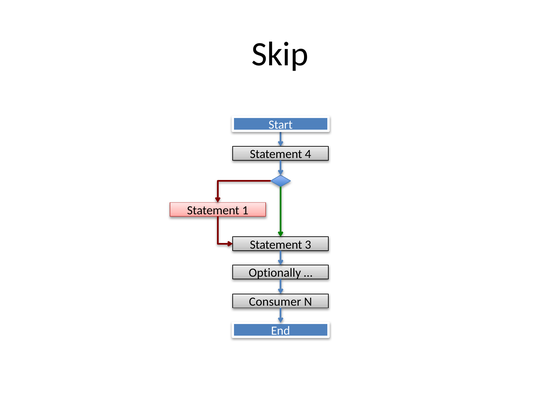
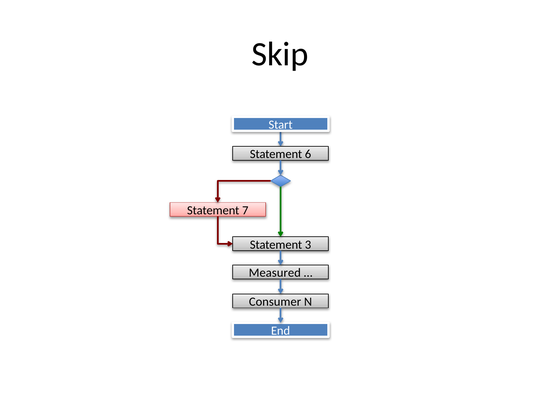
4: 4 -> 6 (308, 154)
1: 1 -> 7 (245, 210)
Optionally: Optionally -> Measured (275, 273)
